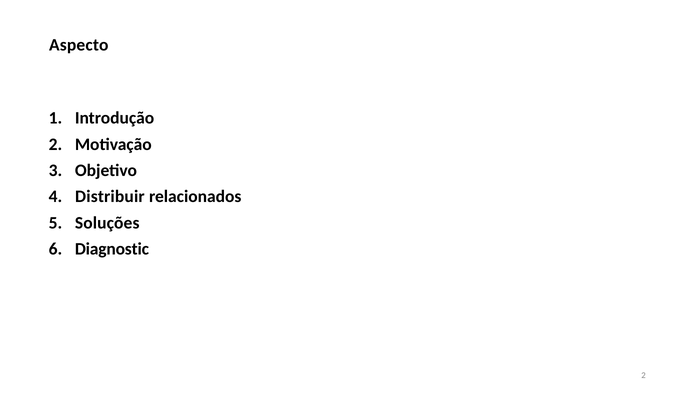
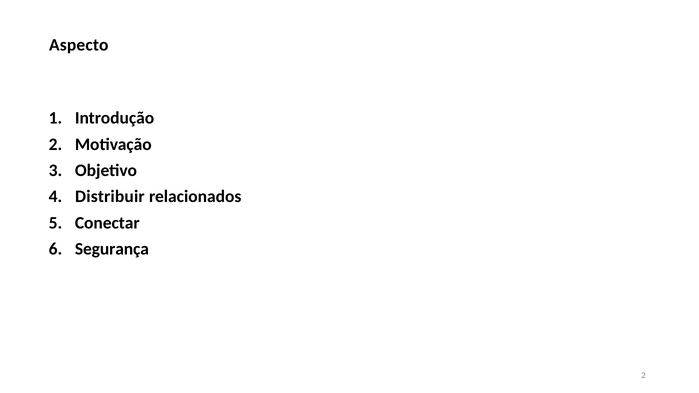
Soluções: Soluções -> Conectar (107, 223)
Diagnostic: Diagnostic -> Segurança (112, 249)
